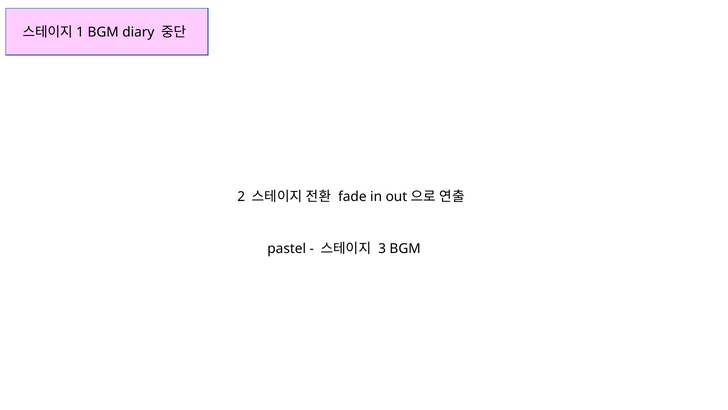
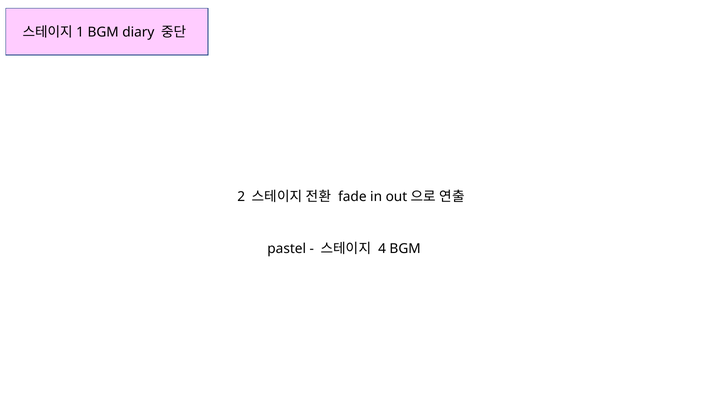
3: 3 -> 4 (382, 248)
